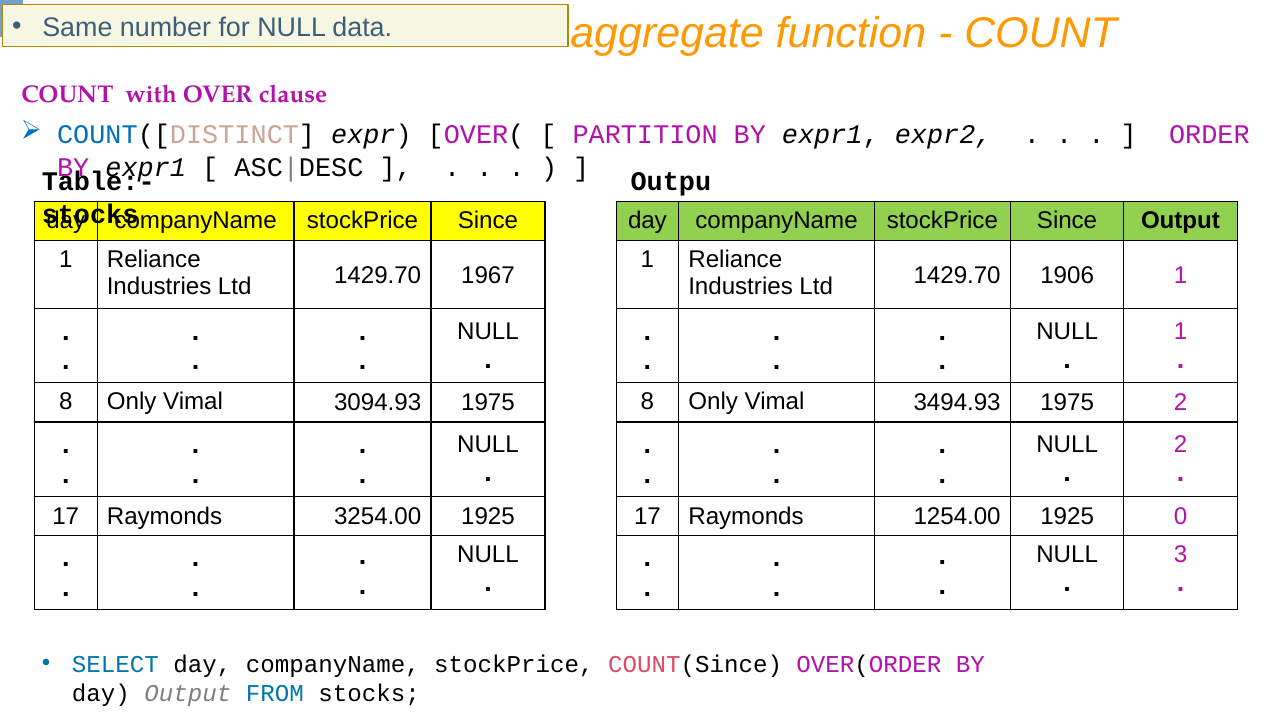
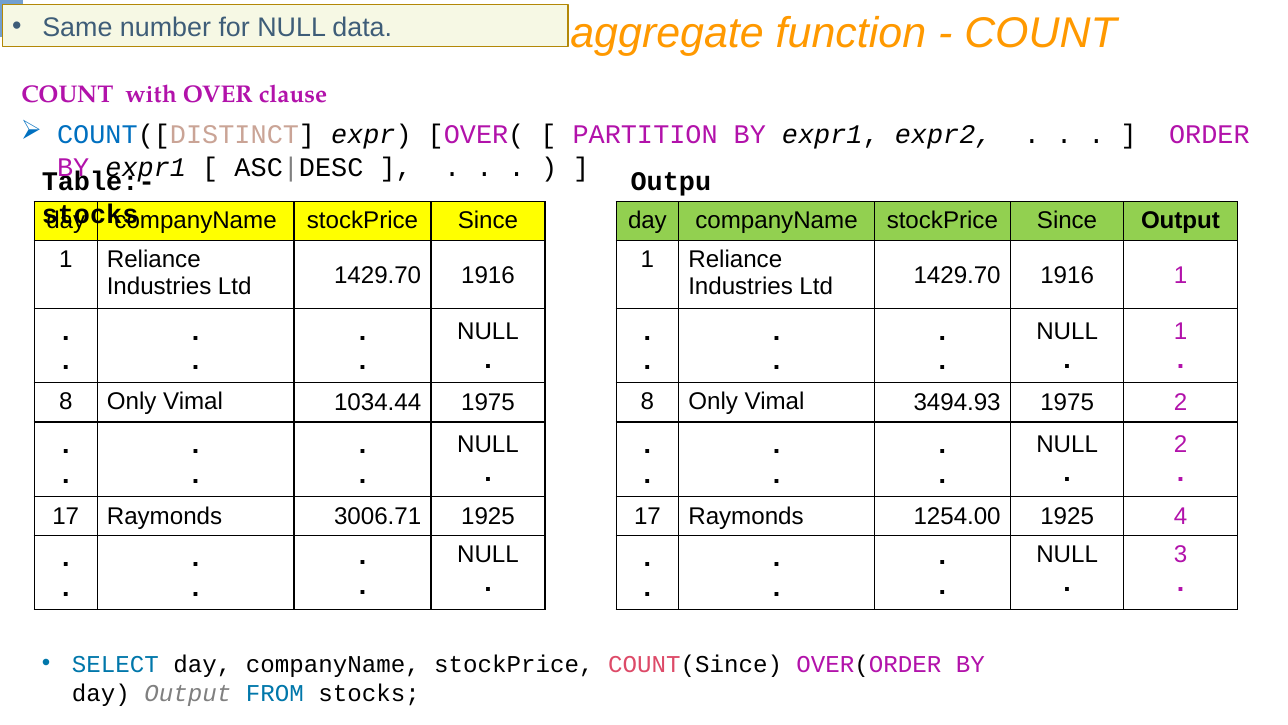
1967: 1967 -> 1916 (488, 275)
1906: 1906 -> 1916 (1067, 275)
3094.93: 3094.93 -> 1034.44 (378, 402)
3254.00: 3254.00 -> 3006.71 (378, 516)
0: 0 -> 4 (1181, 516)
